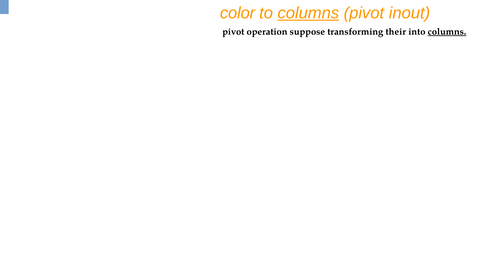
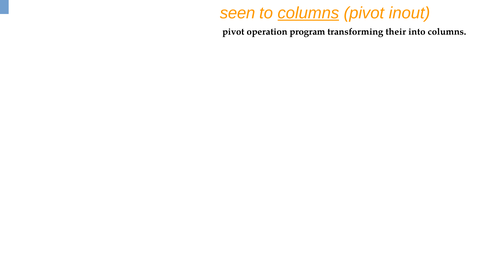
color: color -> seen (238, 13)
suppose: suppose -> program (307, 32)
columns underline: present -> none (447, 32)
